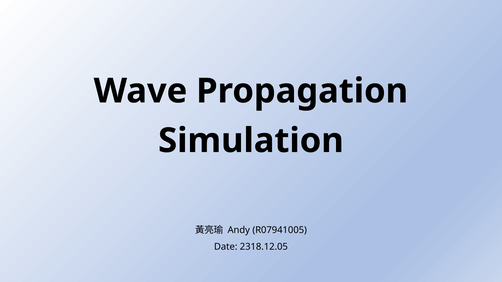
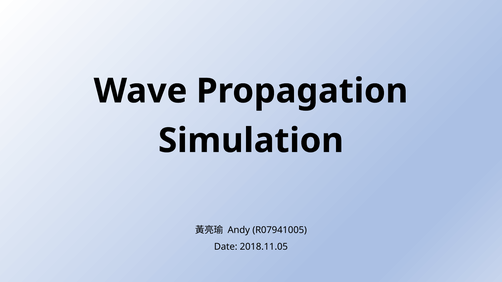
2318.12.05: 2318.12.05 -> 2018.11.05 (264, 247)
